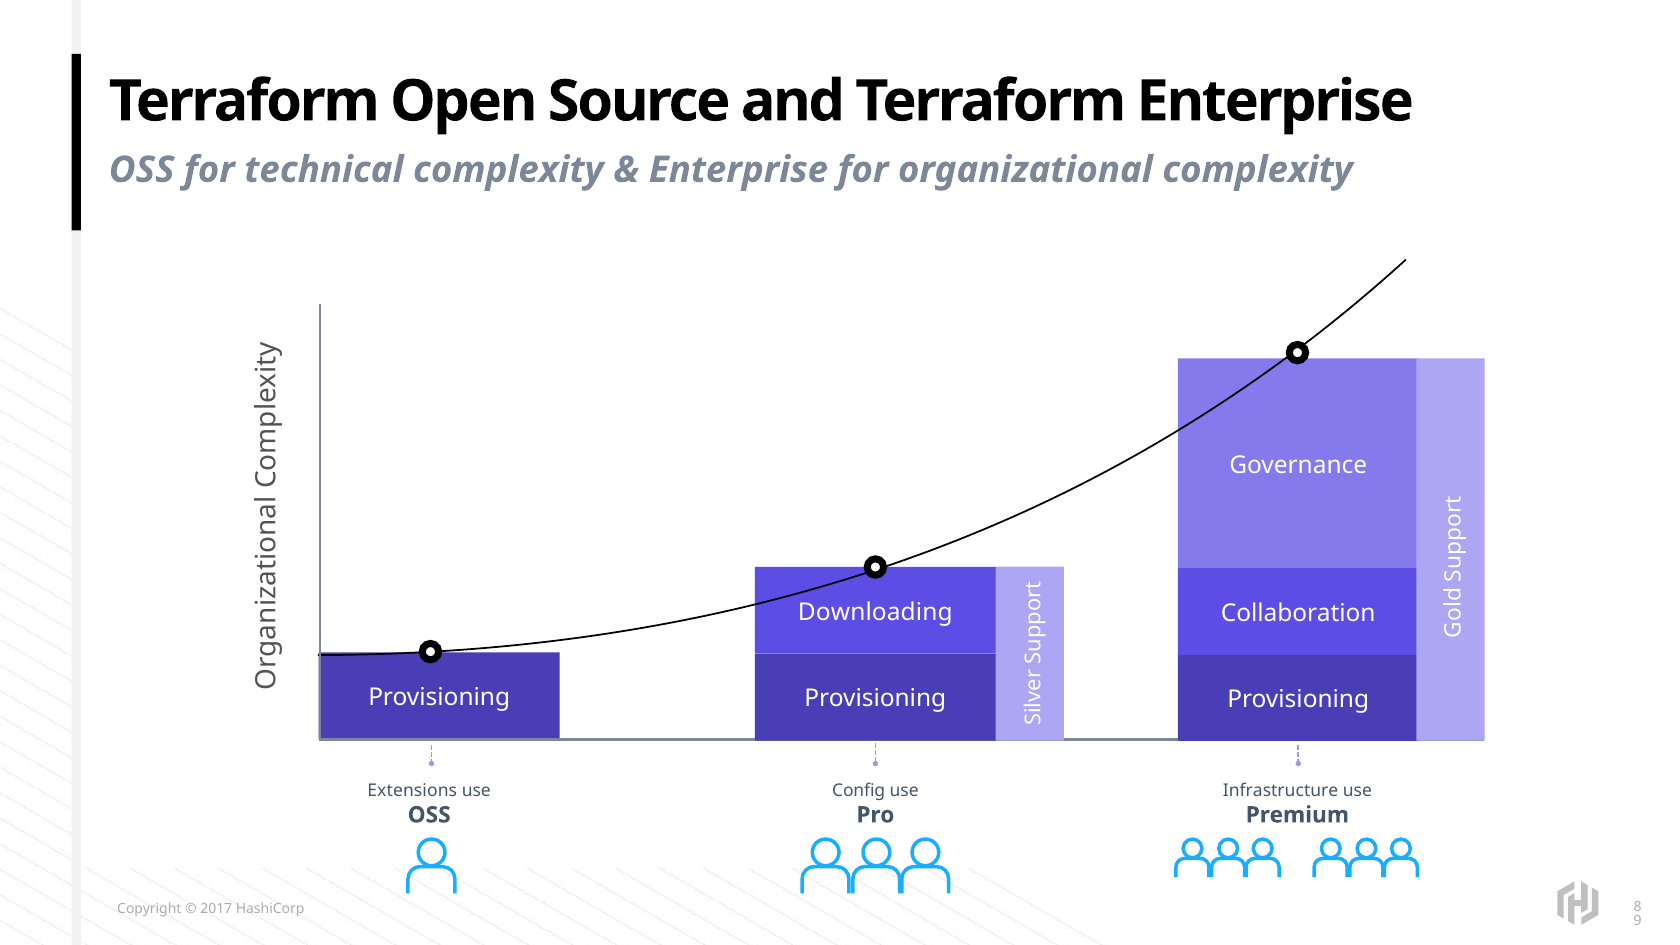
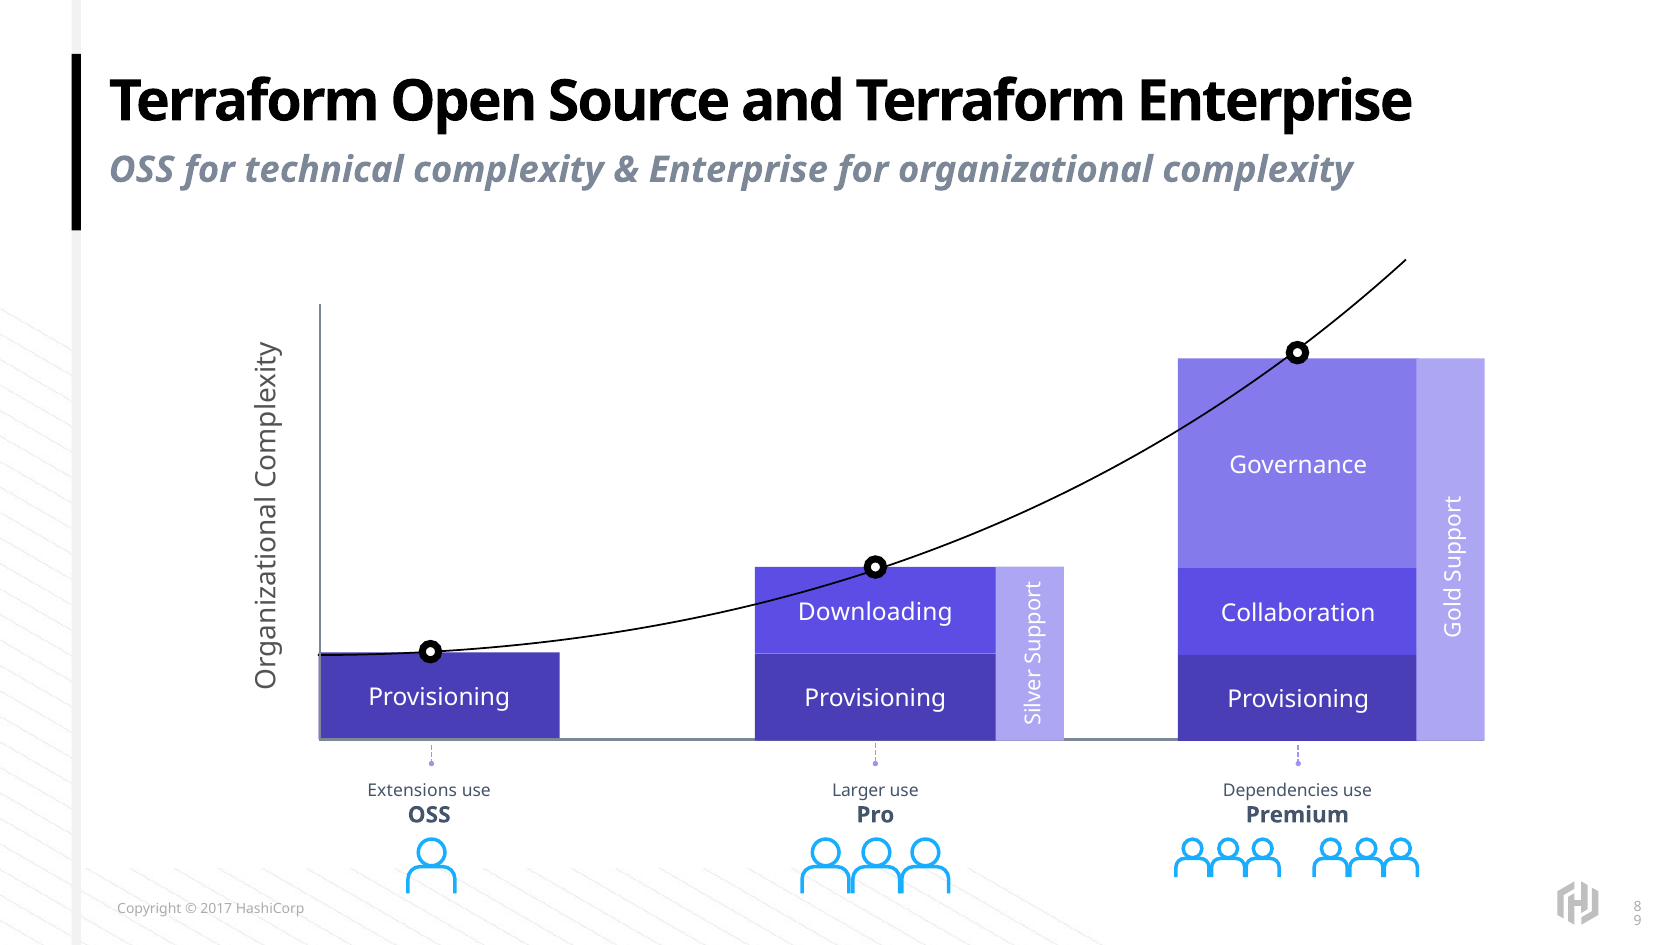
Config: Config -> Larger (859, 790)
Infrastructure: Infrastructure -> Dependencies (1281, 790)
